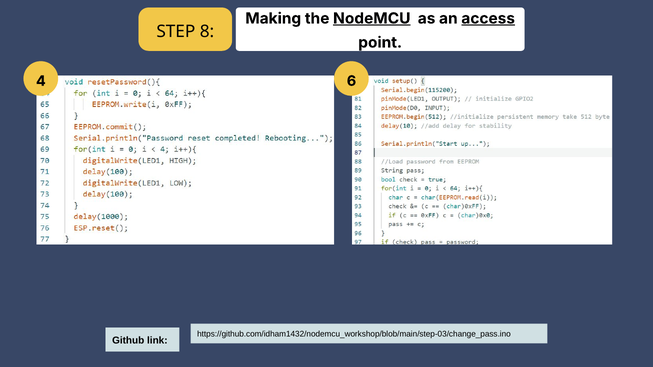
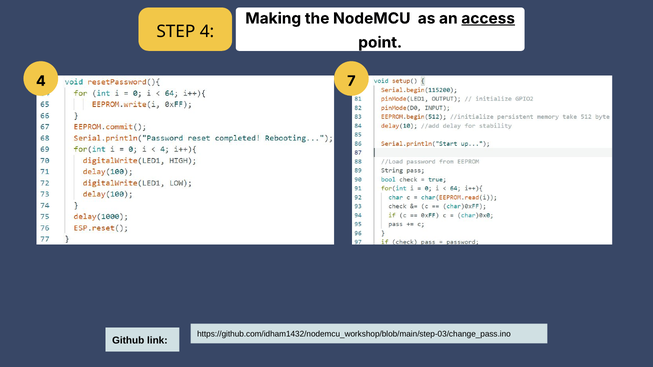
NodeMCU underline: present -> none (372, 18)
STEP 8: 8 -> 4 (207, 31)
6: 6 -> 7 (351, 81)
